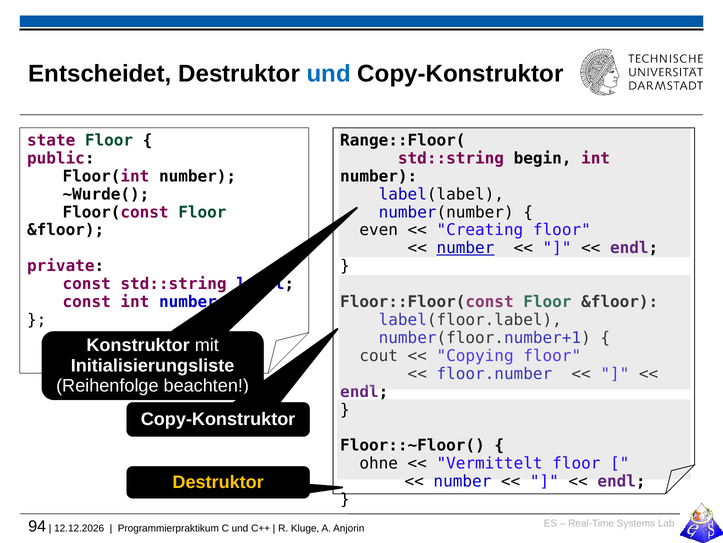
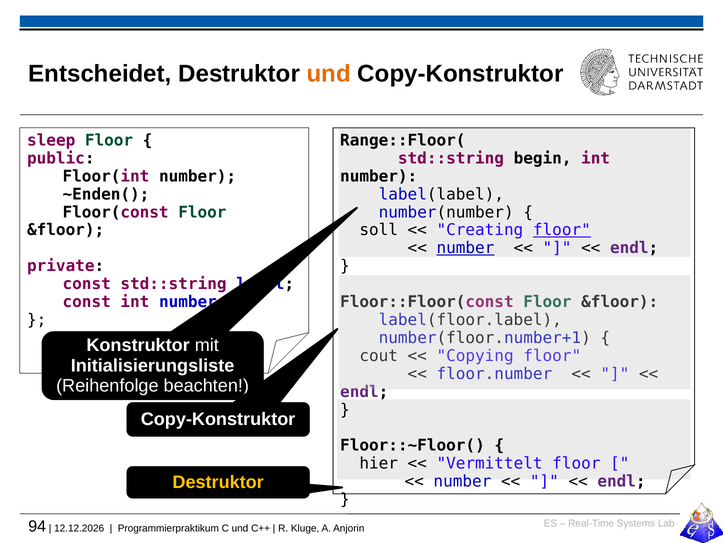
und colour: blue -> orange (329, 73)
state: state -> sleep (51, 140)
~Wurde(: ~Wurde( -> ~Enden( (106, 194)
even: even -> soll (379, 230)
floor underline: none -> present (562, 230)
ohne: ohne -> hier (379, 463)
